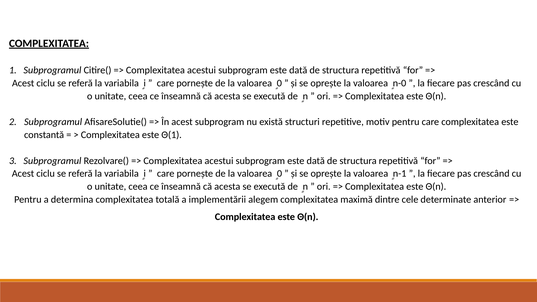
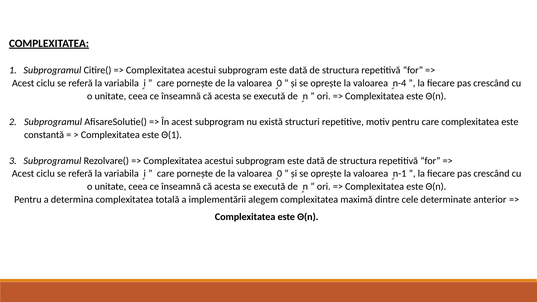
n-0: n-0 -> n-4 (400, 83)
